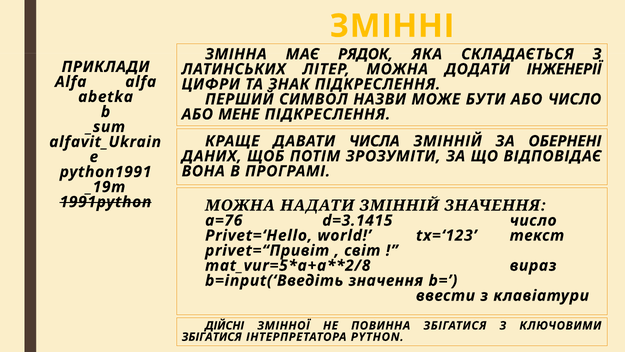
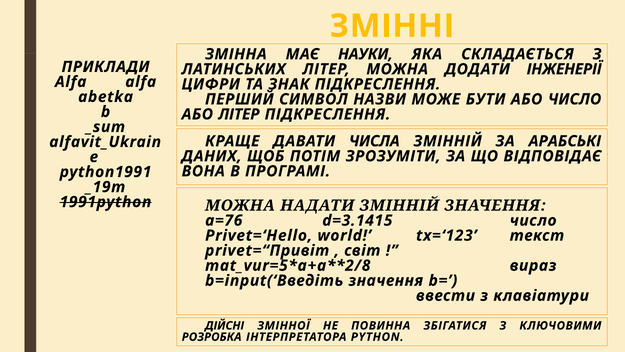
РЯДОК: РЯДОК -> НАУКИ (365, 54)
АБО МЕНЕ: МЕНЕ -> ЛІТЕР (239, 114)
ОБЕРНЕНІ: ОБЕРНЕНІ -> АРАБСЬКІ (565, 141)
ЗБІГАТИСЯ: ЗБІГАТИСЯ -> РОЗРОБКА (212, 337)
